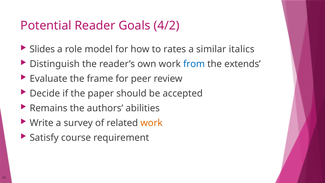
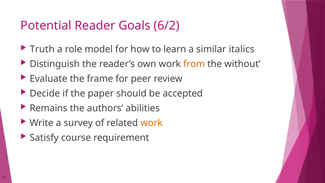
4/2: 4/2 -> 6/2 (167, 26)
Slides: Slides -> Truth (42, 49)
rates: rates -> learn (175, 49)
from colour: blue -> orange (194, 64)
extends: extends -> without (242, 64)
